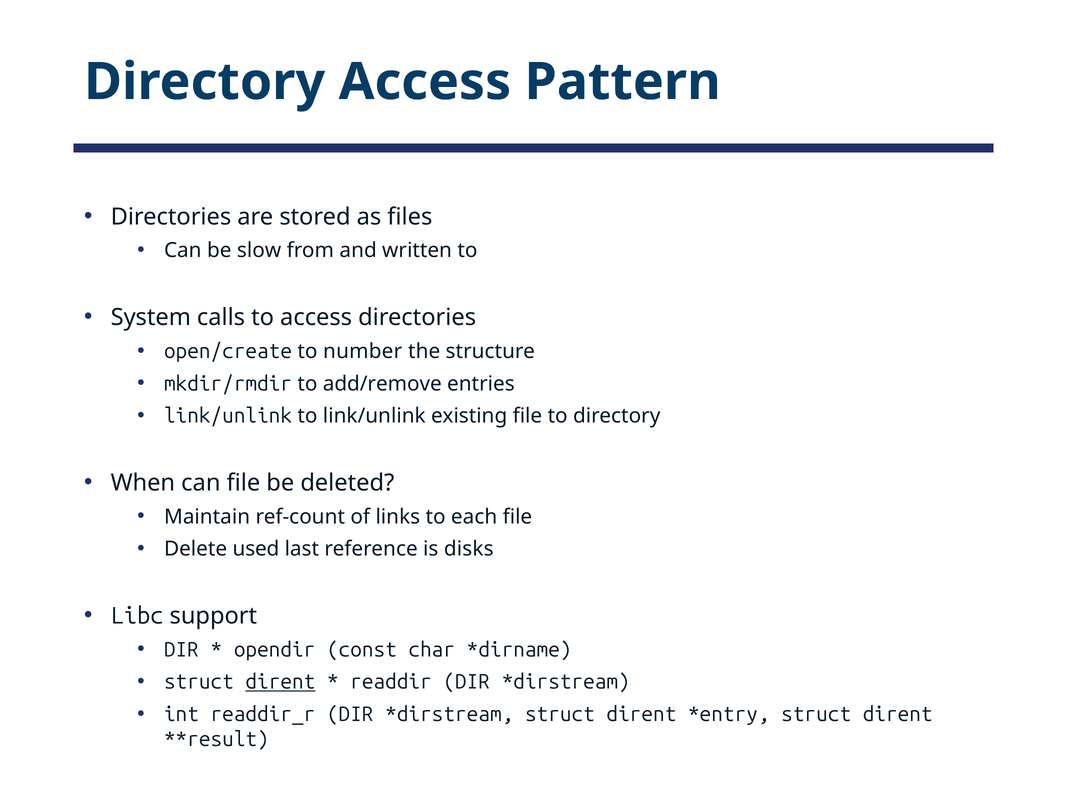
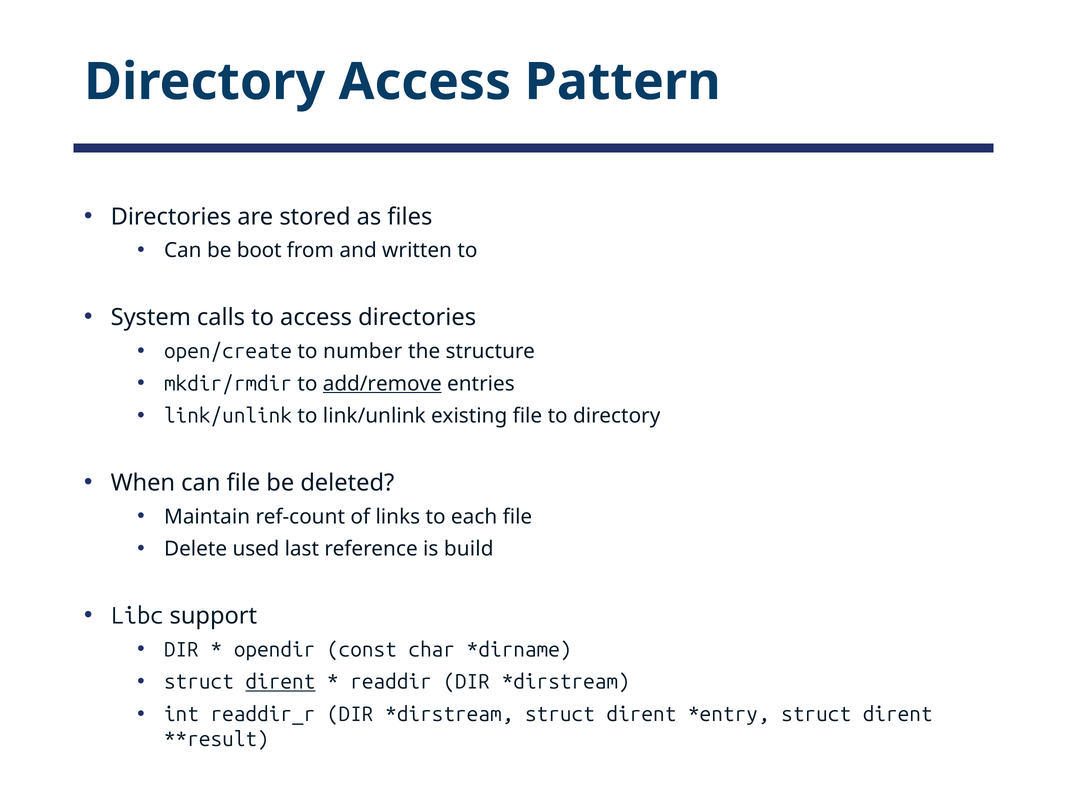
slow: slow -> boot (259, 251)
add/remove underline: none -> present (382, 384)
disks: disks -> build (469, 549)
